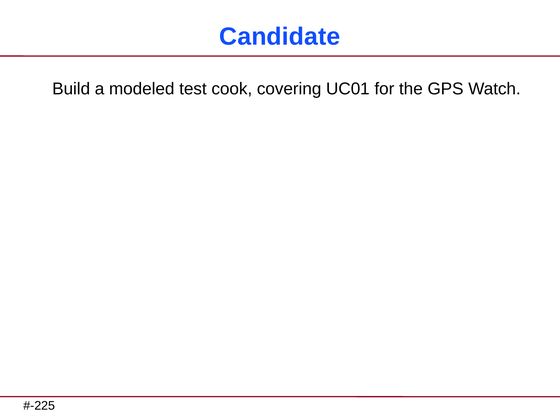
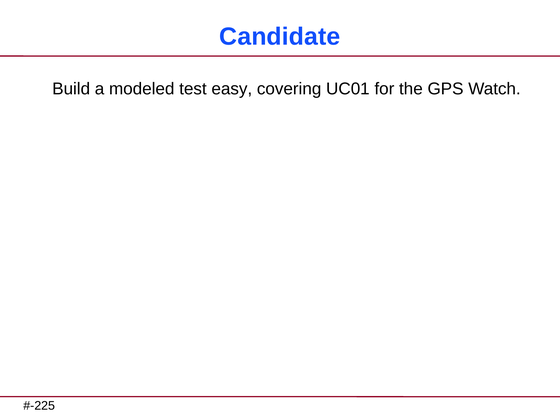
cook: cook -> easy (232, 89)
